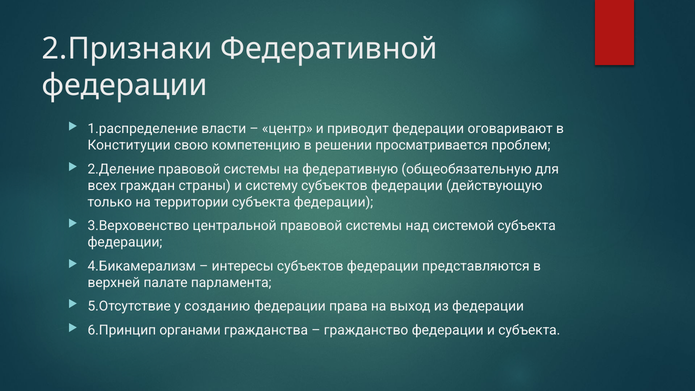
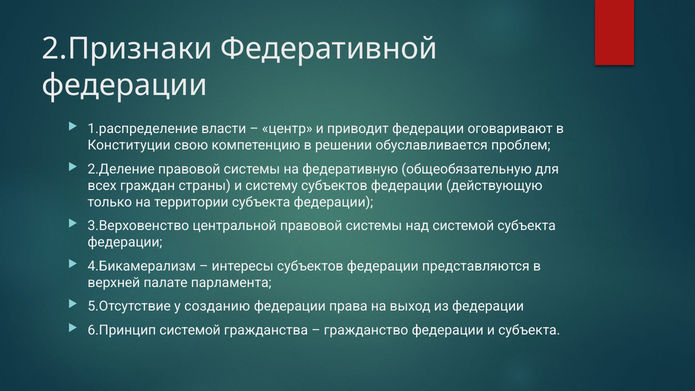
просматривается: просматривается -> обуславливается (432, 145)
6.Принцип органами: органами -> системой (190, 330)
